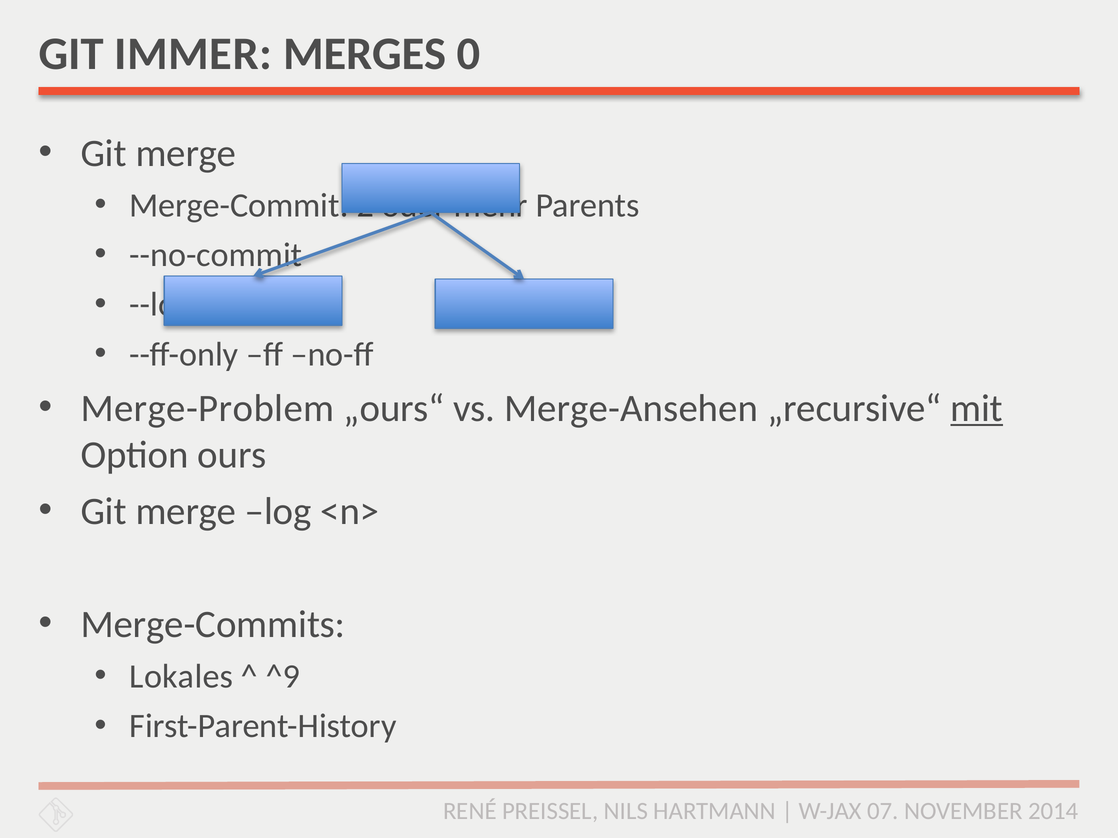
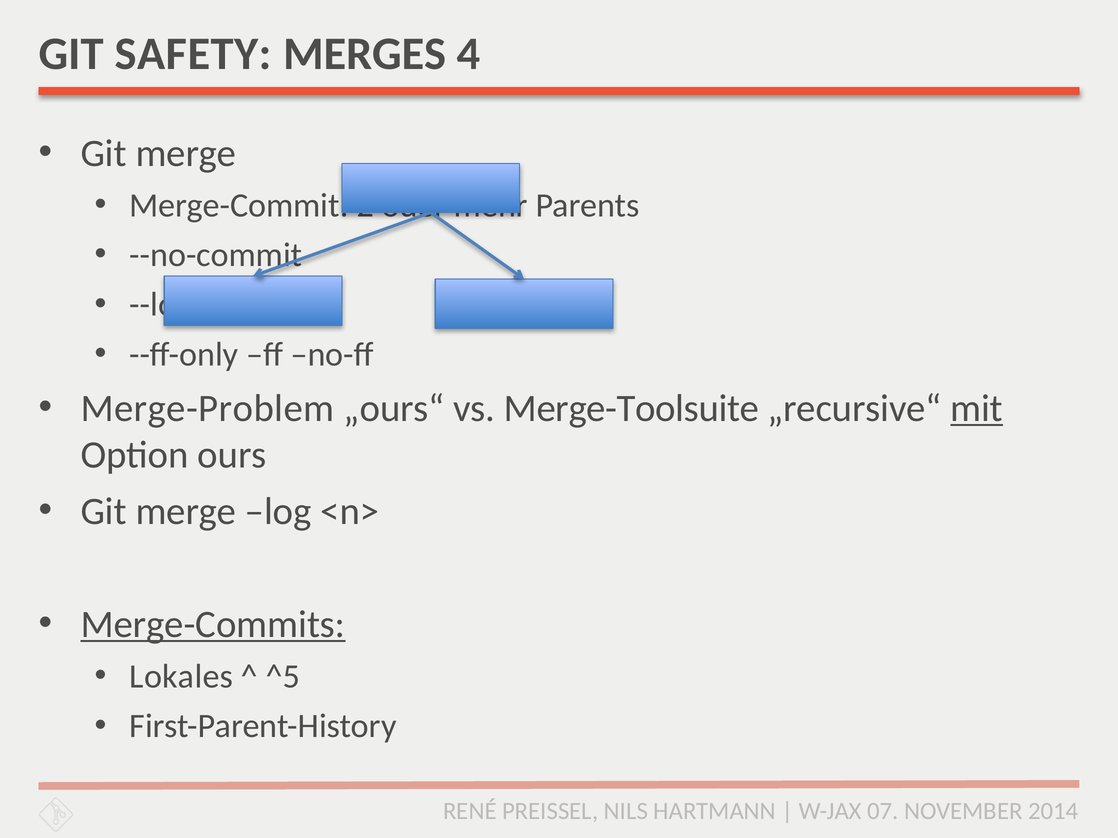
IMMER: IMMER -> SAFETY (193, 54)
0: 0 -> 4 (468, 54)
Merge-Ansehen: Merge-Ansehen -> Merge-Toolsuite (631, 409)
Merge-Commits underline: none -> present (213, 625)
^9: ^9 -> ^5 (283, 677)
